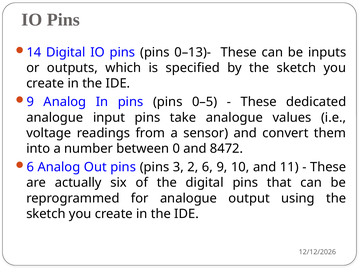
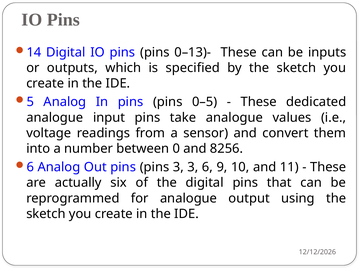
9: 9 -> 5 (30, 102)
8472: 8472 -> 8256 (227, 149)
3 2: 2 -> 3 (193, 167)
